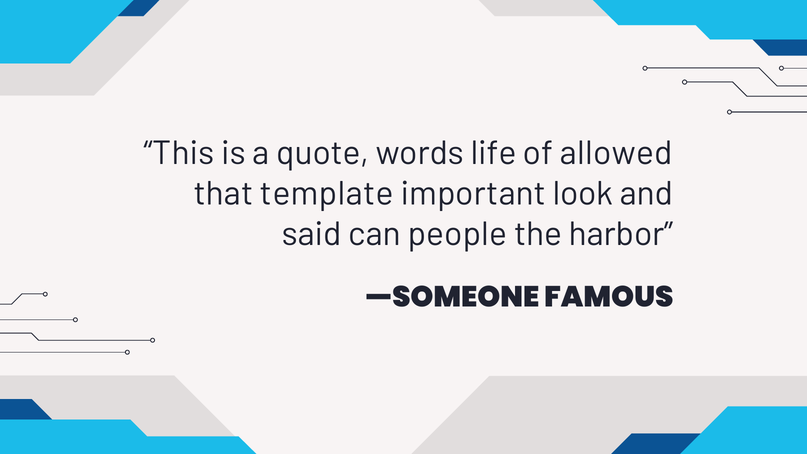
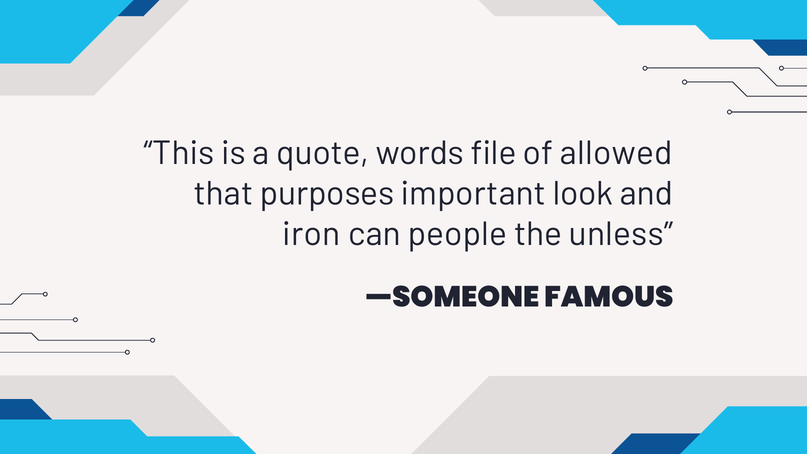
life: life -> file (494, 153)
template: template -> purposes (327, 194)
said: said -> iron (311, 234)
harbor: harbor -> unless (621, 234)
